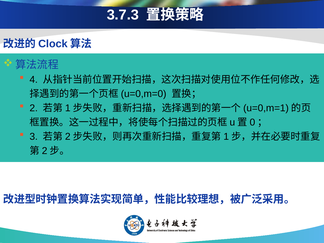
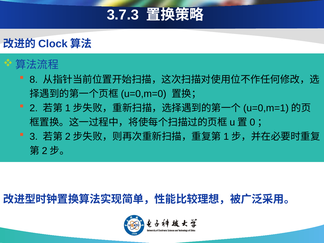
4: 4 -> 8 (34, 80)
